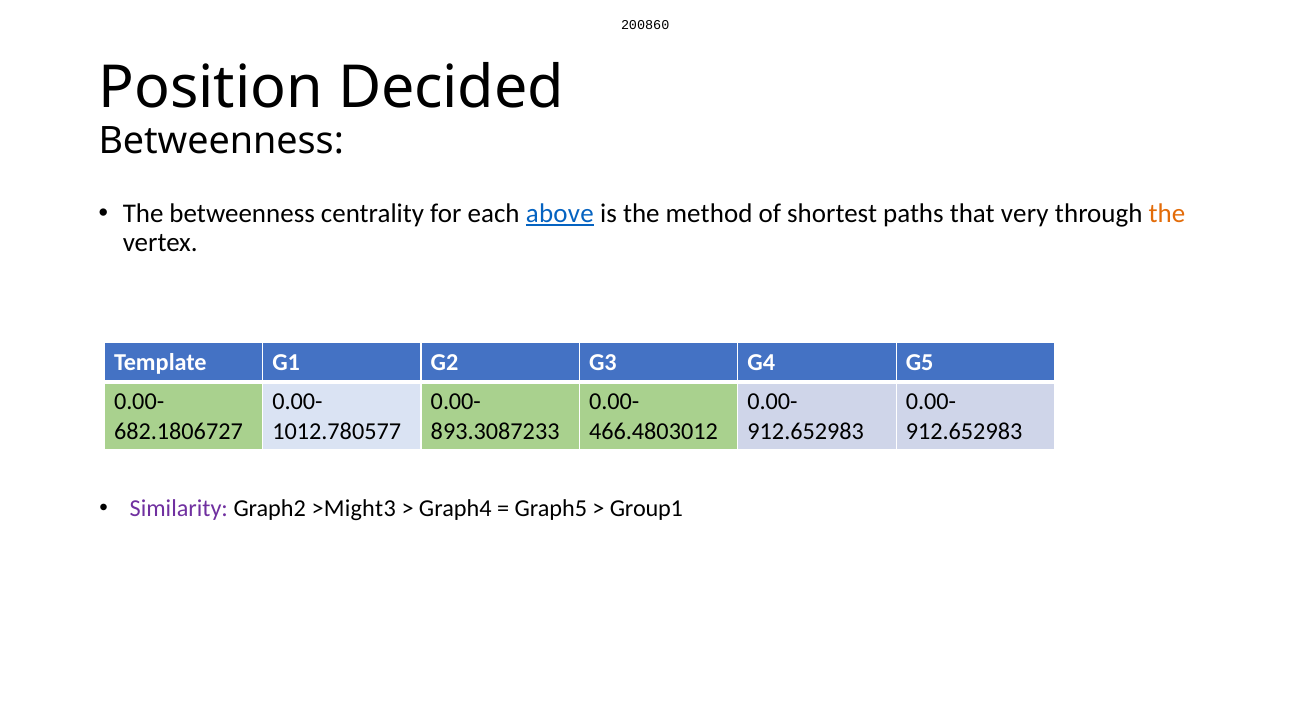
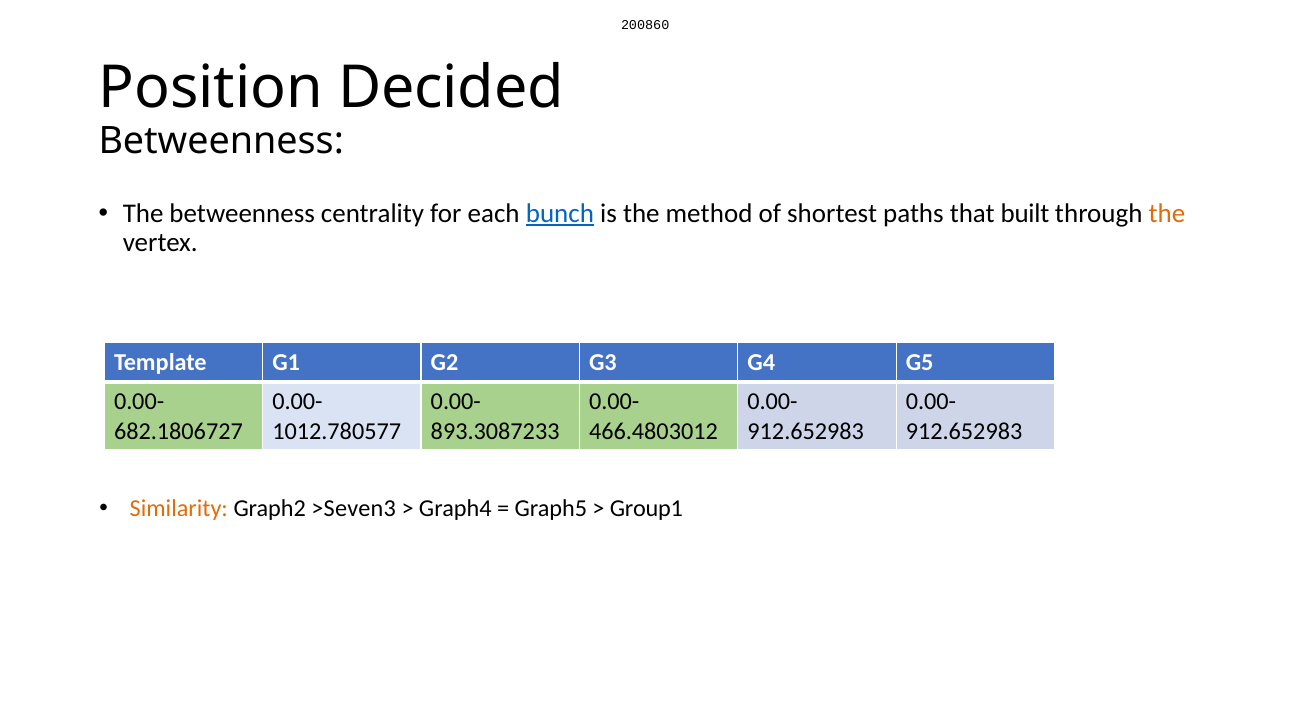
above: above -> bunch (560, 213)
very: very -> built (1025, 213)
Similarity colour: purple -> orange (179, 508)
>Might3: >Might3 -> >Seven3 (354, 508)
